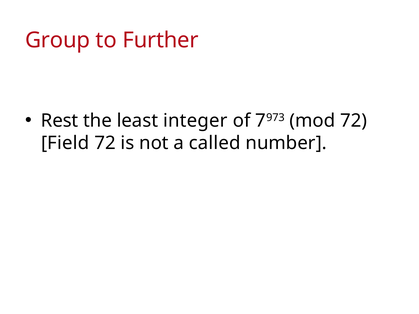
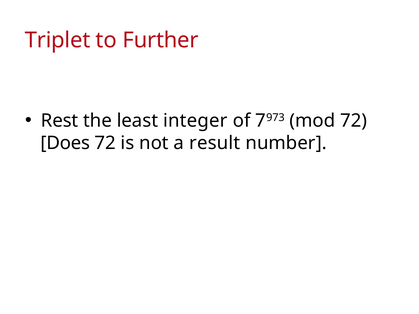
Group: Group -> Triplet (58, 40)
Field: Field -> Does (65, 143)
called: called -> result (215, 143)
